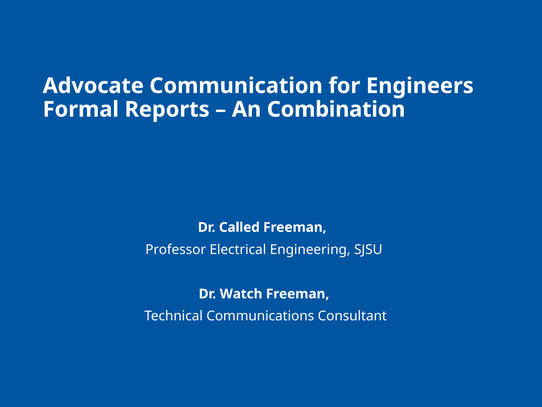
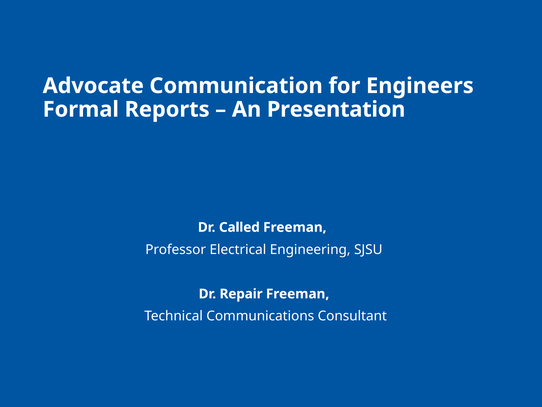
Combination: Combination -> Presentation (336, 109)
Watch: Watch -> Repair (241, 294)
